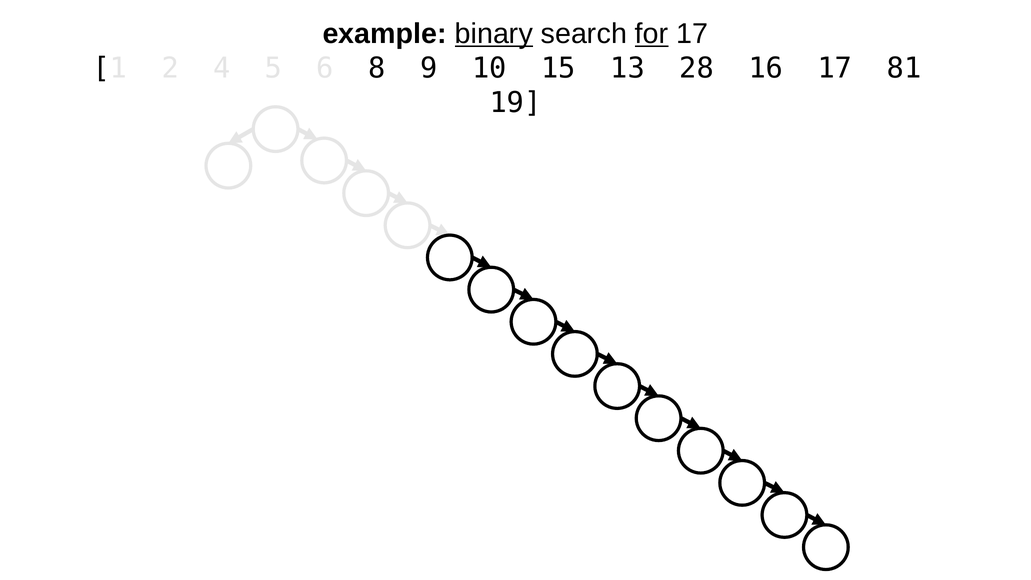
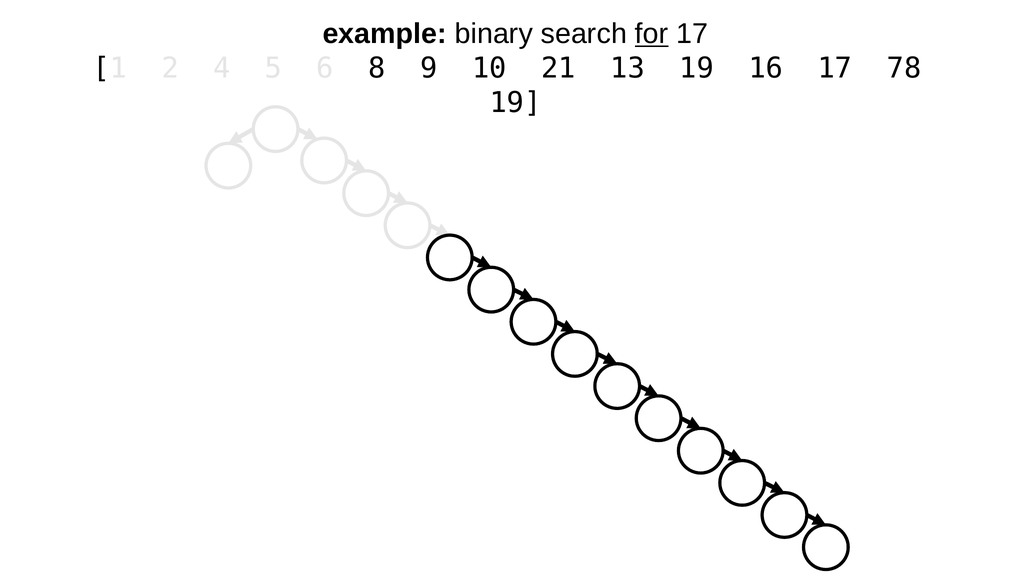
binary underline: present -> none (494, 34)
15: 15 -> 21 (558, 68)
13 28: 28 -> 19 (697, 68)
17 81: 81 -> 78 (904, 68)
